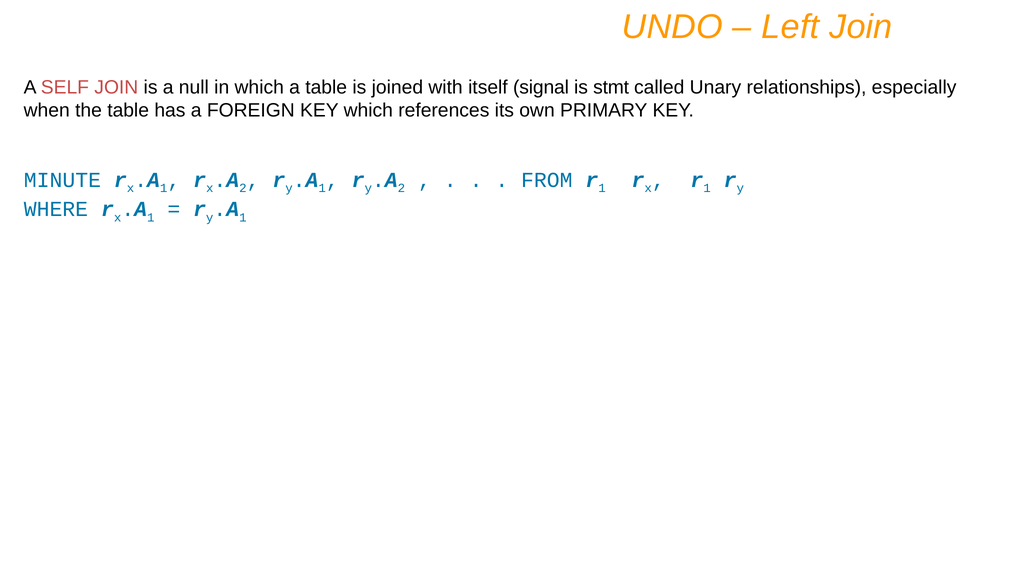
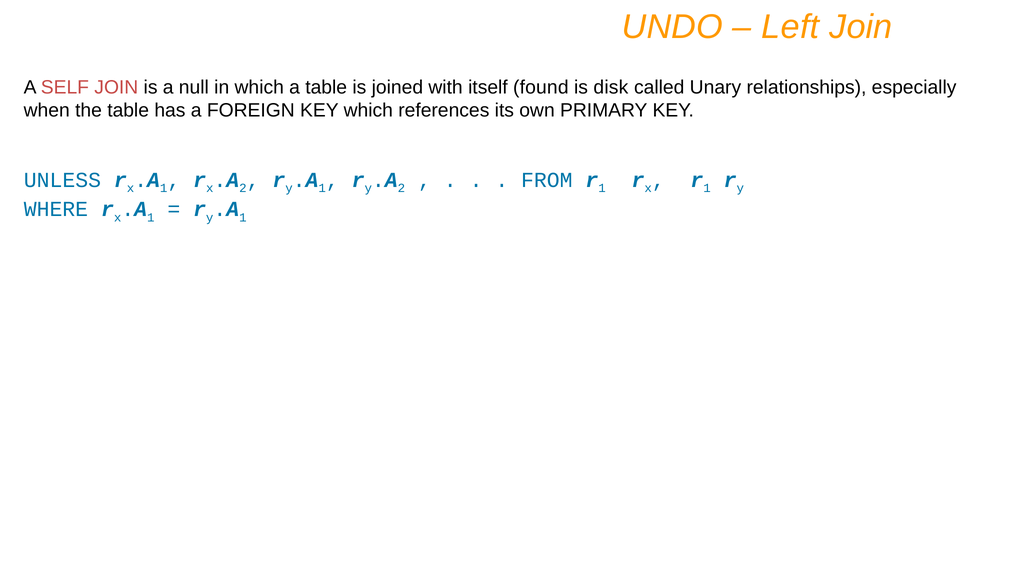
signal: signal -> found (541, 87)
stmt: stmt -> disk (611, 87)
MINUTE: MINUTE -> UNLESS (62, 180)
